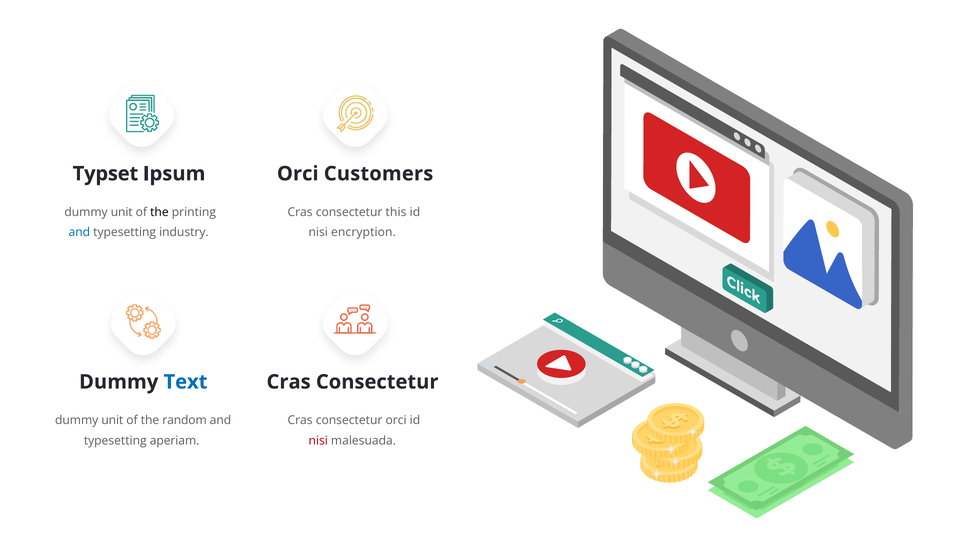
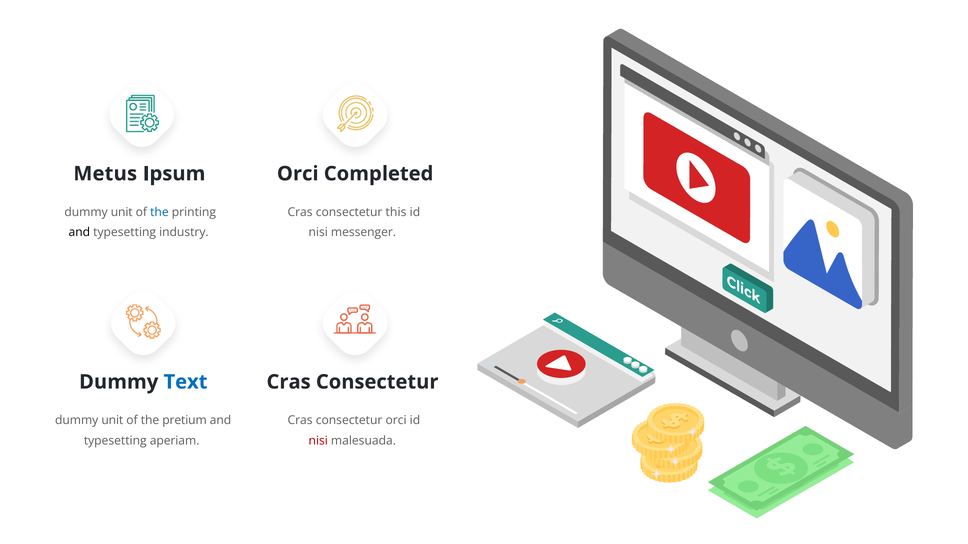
Typset: Typset -> Metus (105, 174)
Customers: Customers -> Completed (379, 174)
the colour: black -> blue (159, 212)
and colour: blue -> black (79, 233)
encryption: encryption -> messenger (363, 233)
random: random -> pretium (185, 421)
